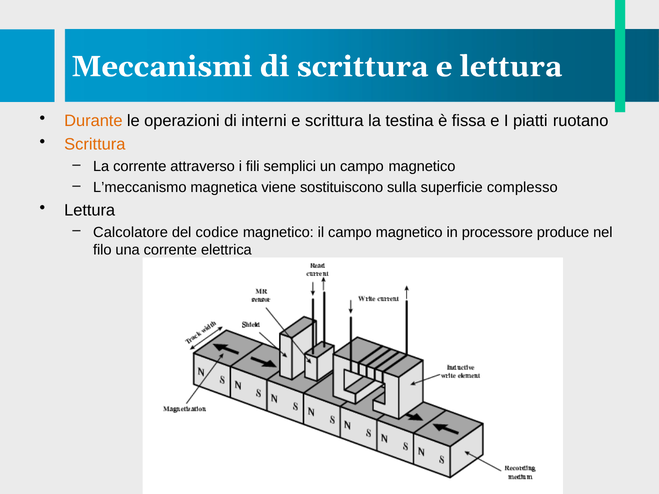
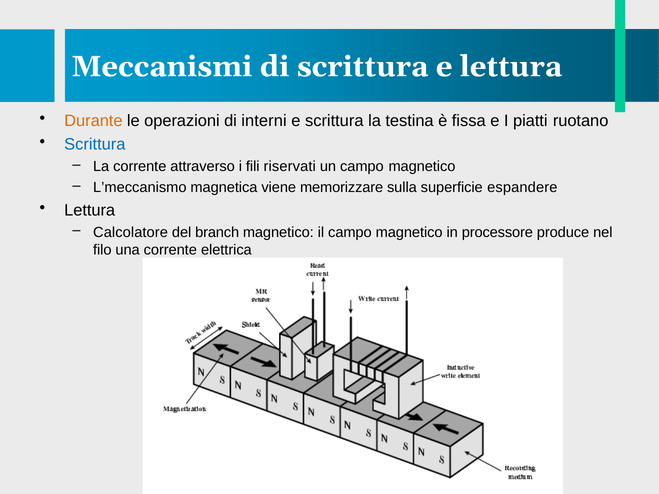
Scrittura colour: orange -> blue (95, 145)
semplici: semplici -> riservati (290, 167)
sostituiscono: sostituiscono -> memorizzare (342, 188)
complesso: complesso -> espandere (522, 188)
codice: codice -> branch (217, 233)
